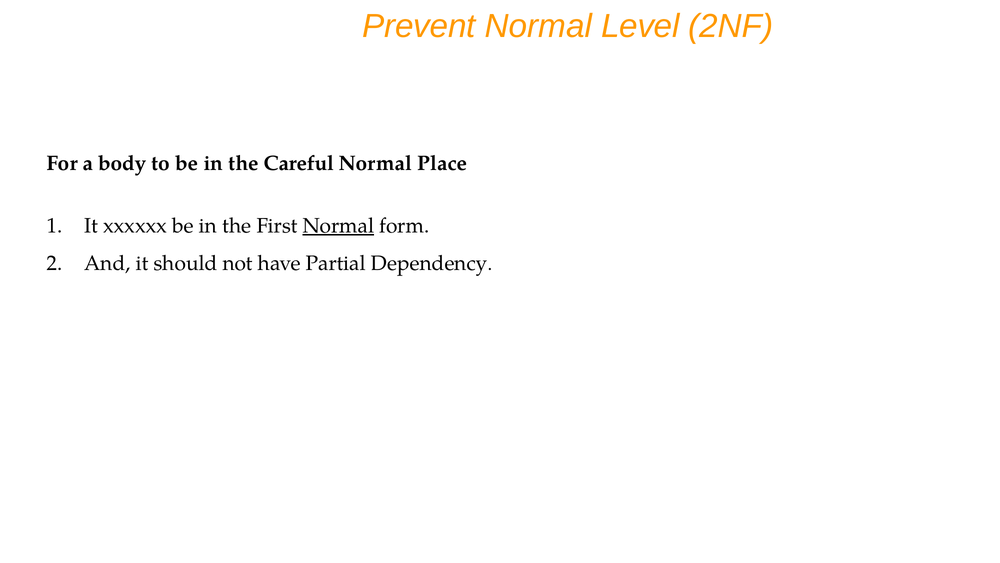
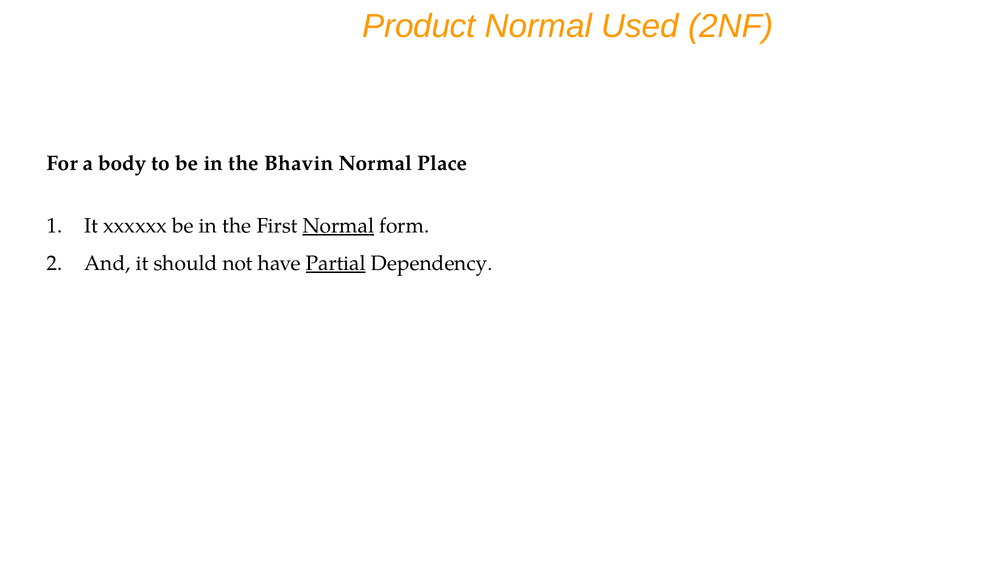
Prevent: Prevent -> Product (419, 26)
Level: Level -> Used (640, 26)
Careful: Careful -> Bhavin (299, 163)
Partial underline: none -> present (336, 263)
